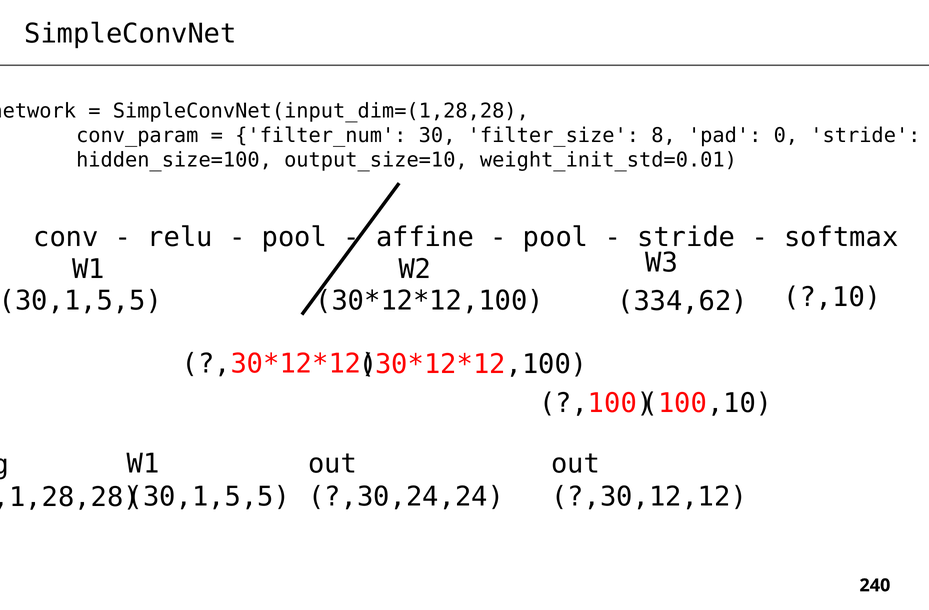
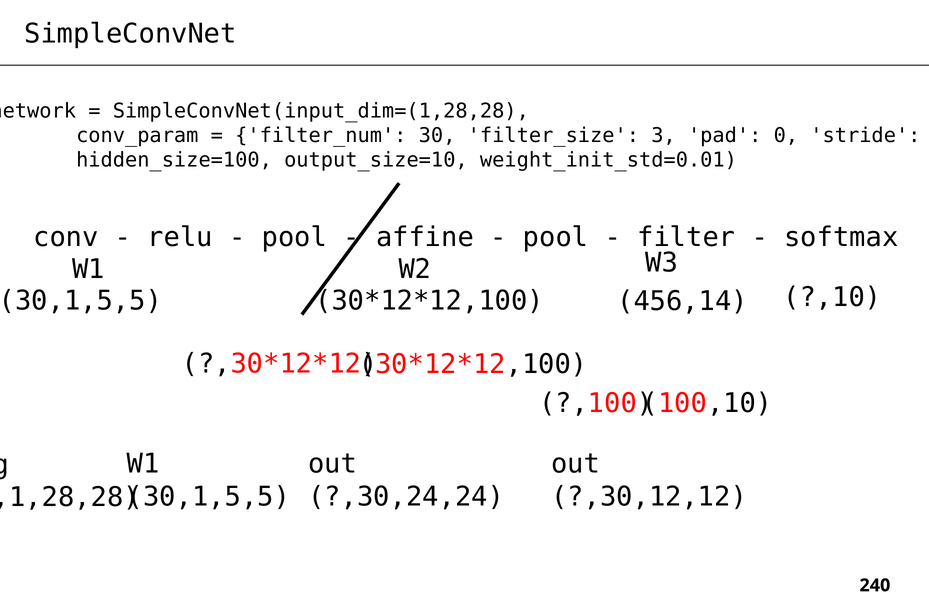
8: 8 -> 3 (664, 136)
stride: stride -> filter (686, 237)
334,62: 334,62 -> 456,14 (682, 301)
